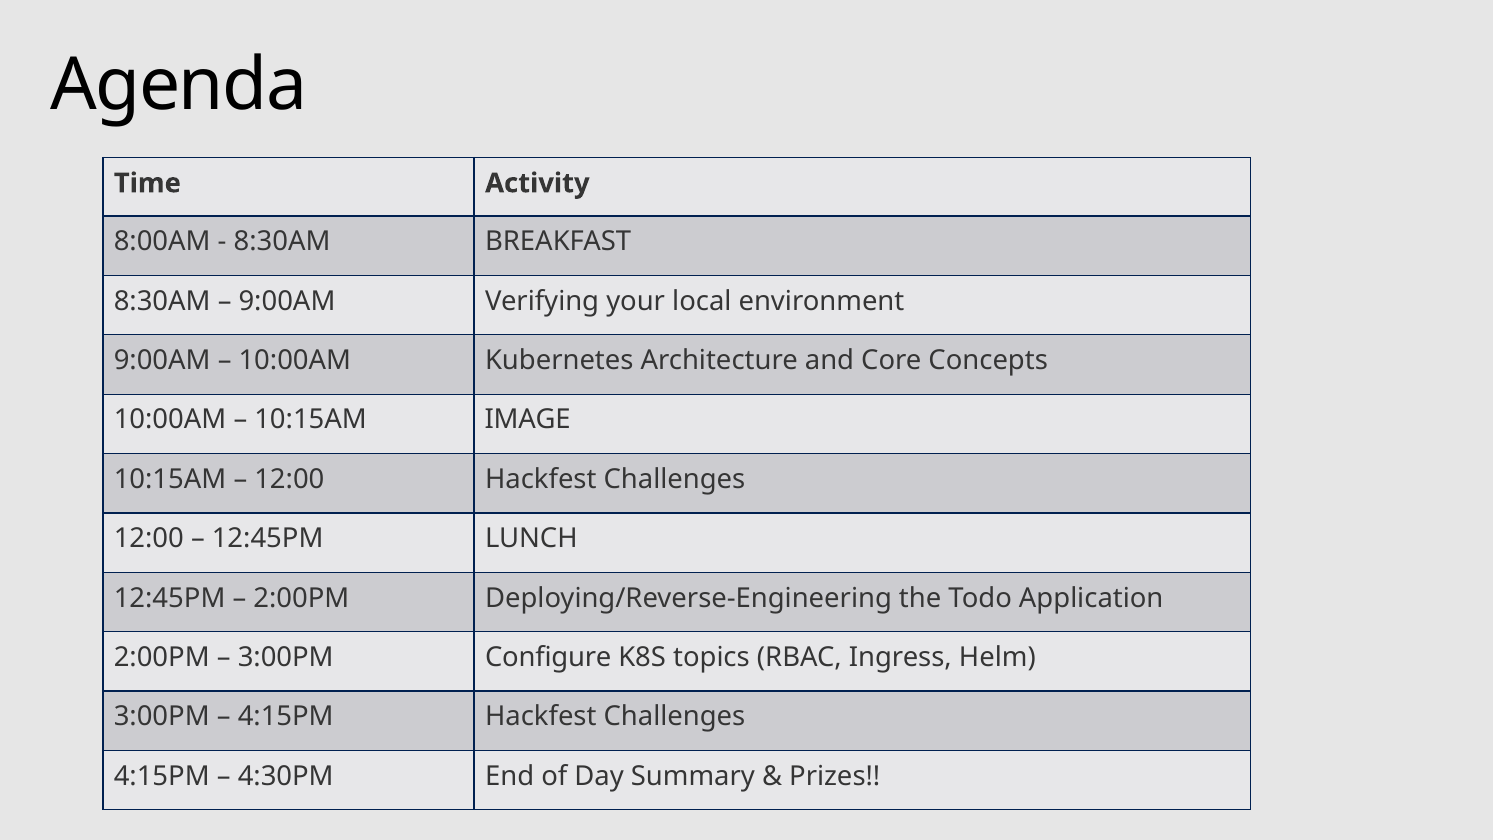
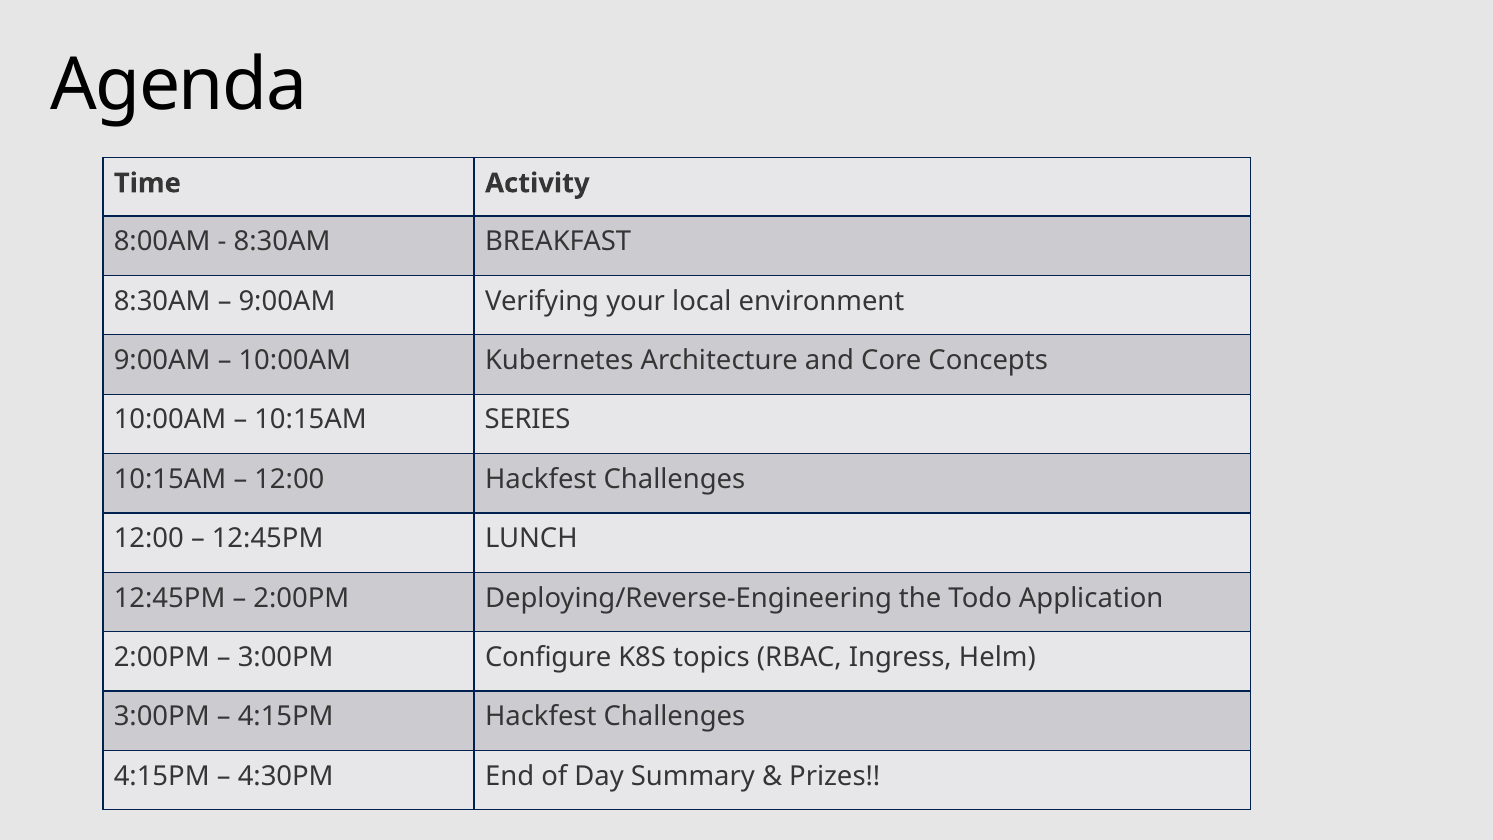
IMAGE: IMAGE -> SERIES (528, 420)
